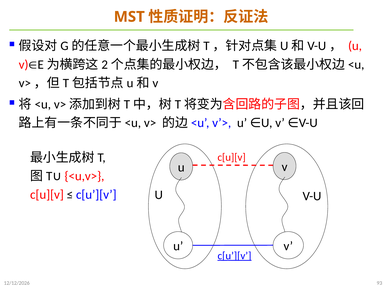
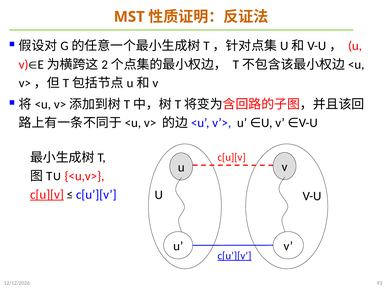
c[u][v underline: none -> present (47, 194)
